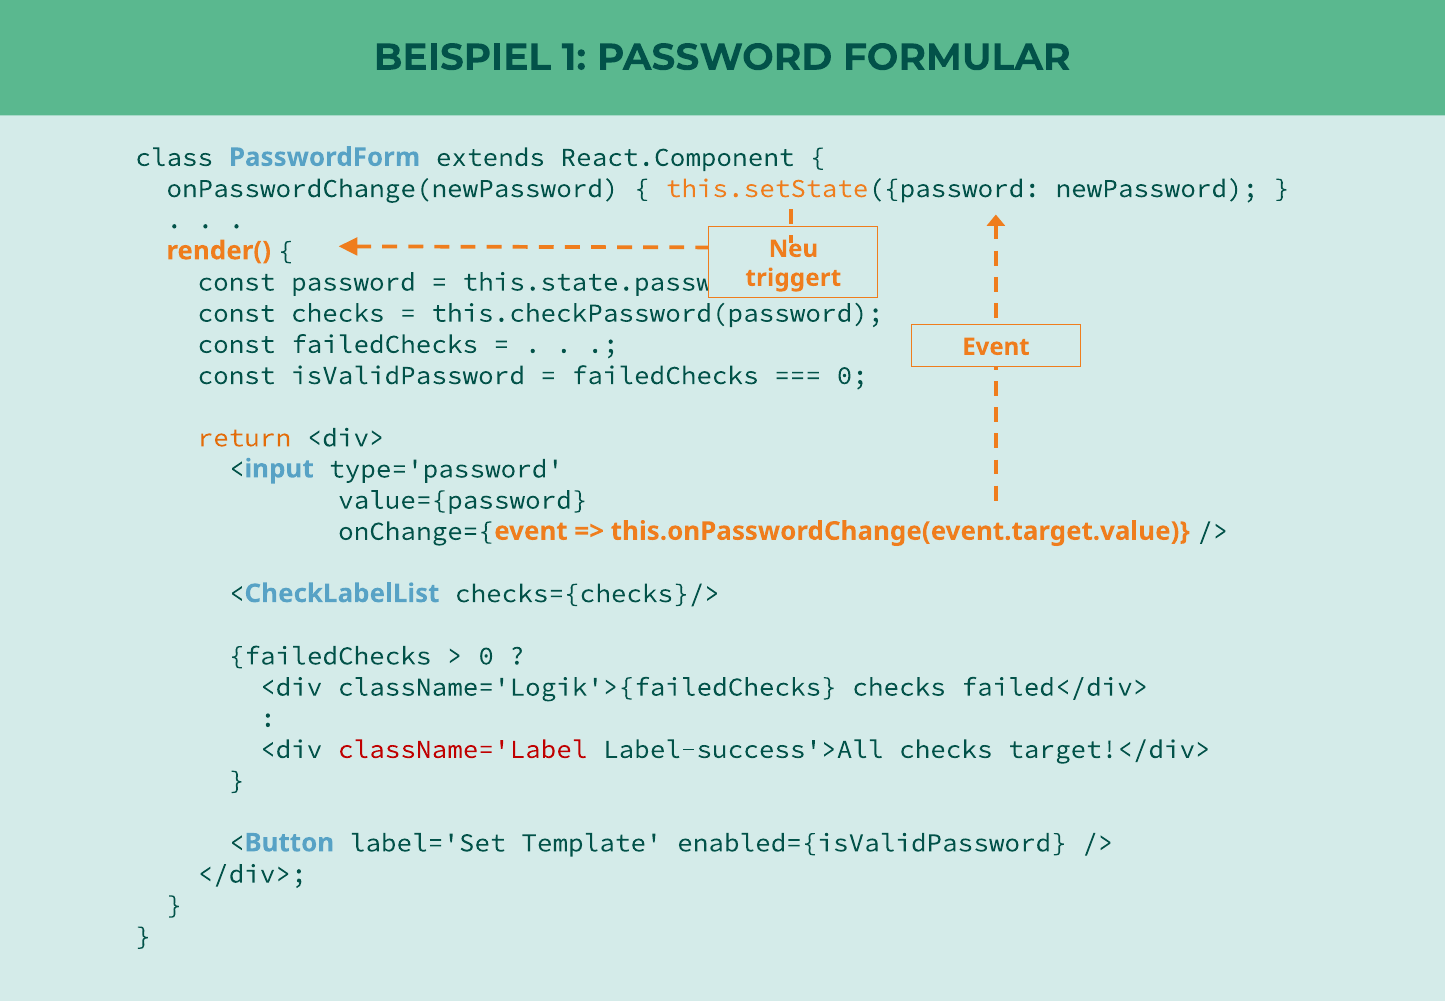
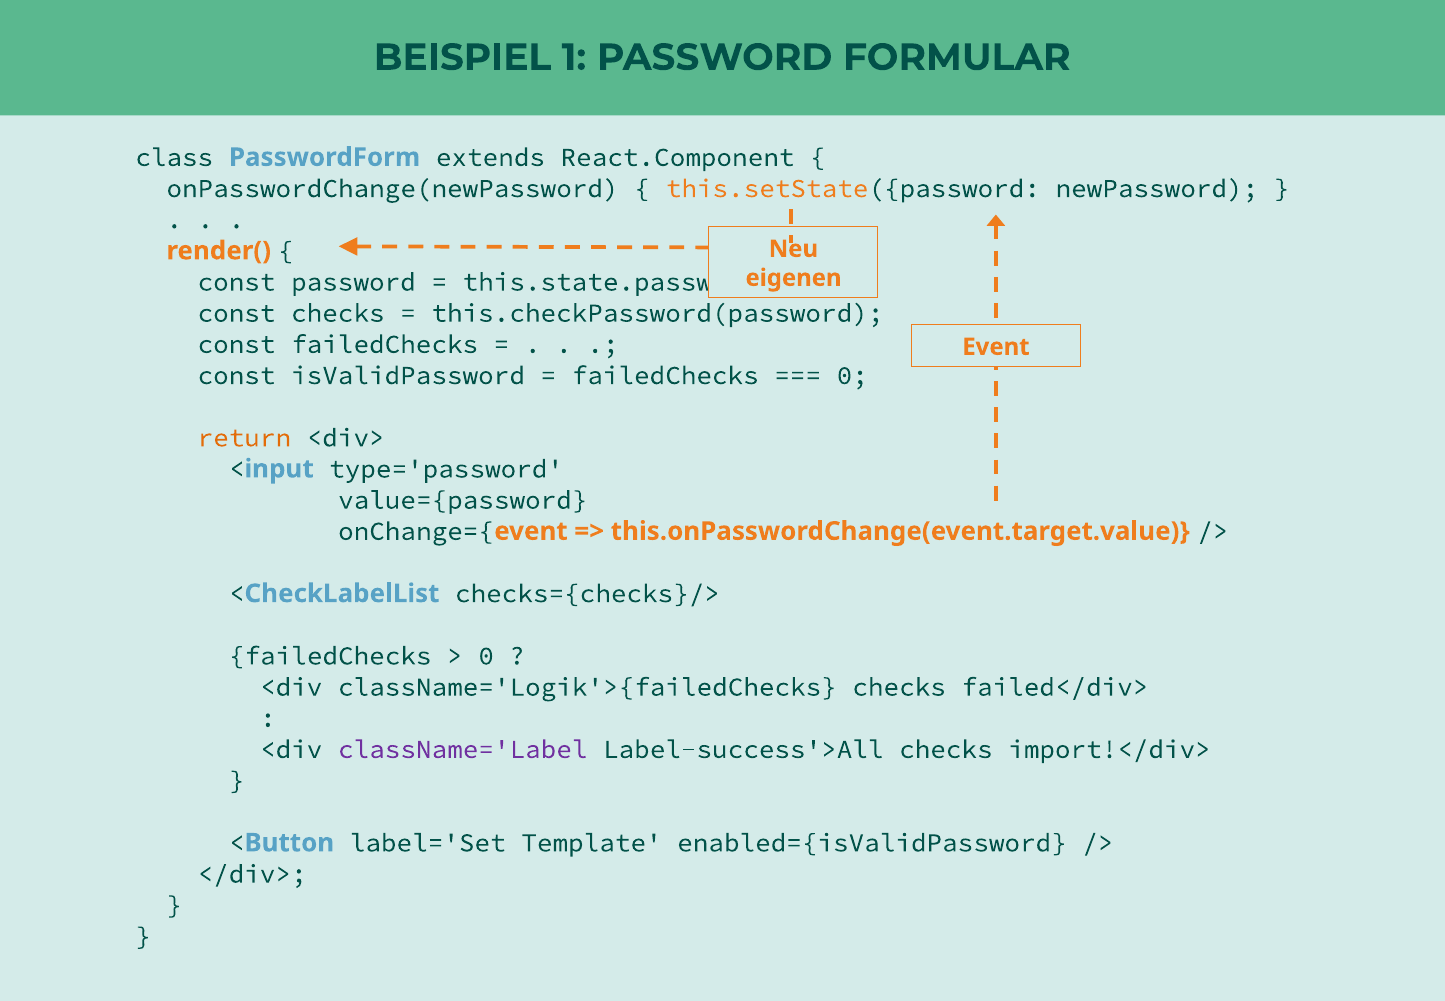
triggert: triggert -> eigenen (793, 278)
className='Label colour: red -> purple (463, 749)
target!</div>: target!</div> -> import!</div> (1109, 749)
